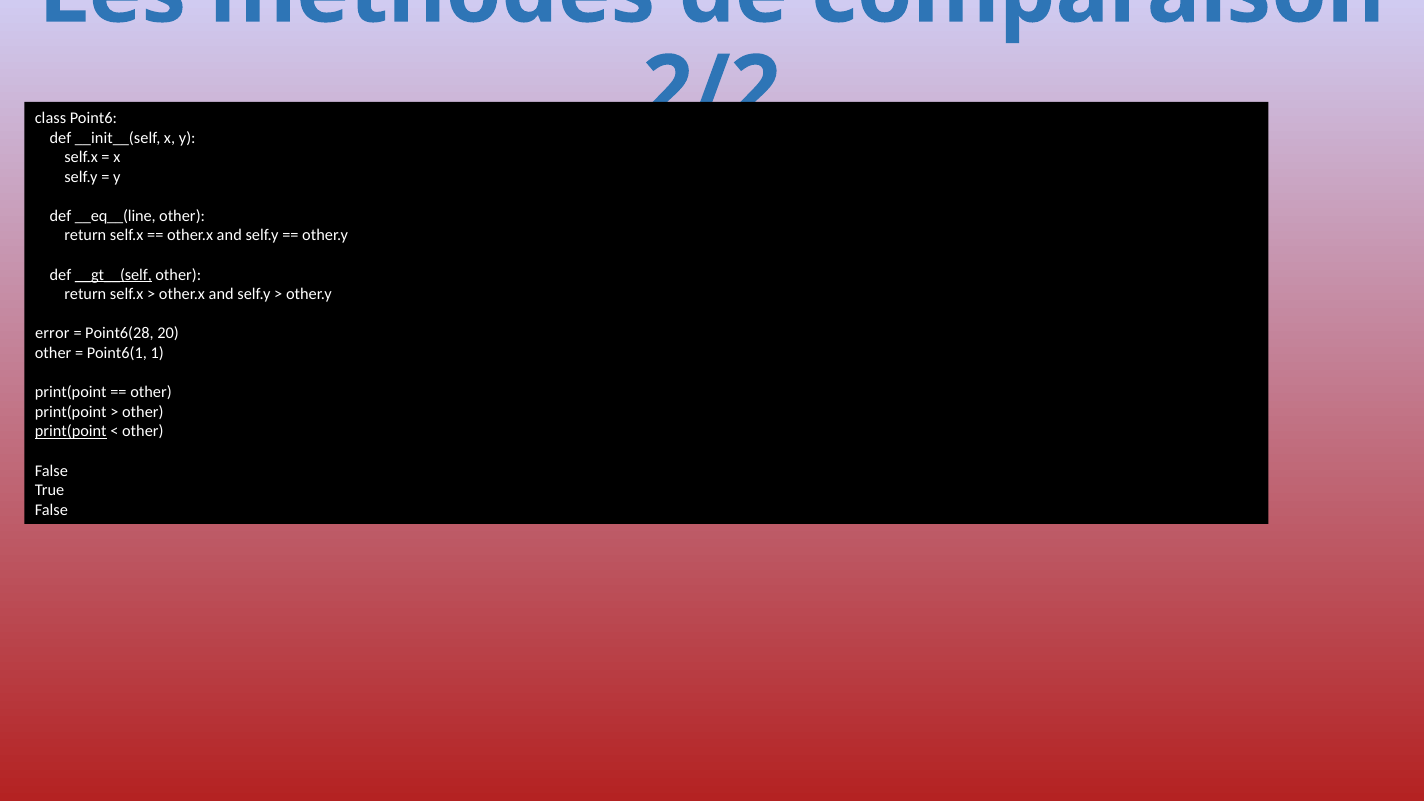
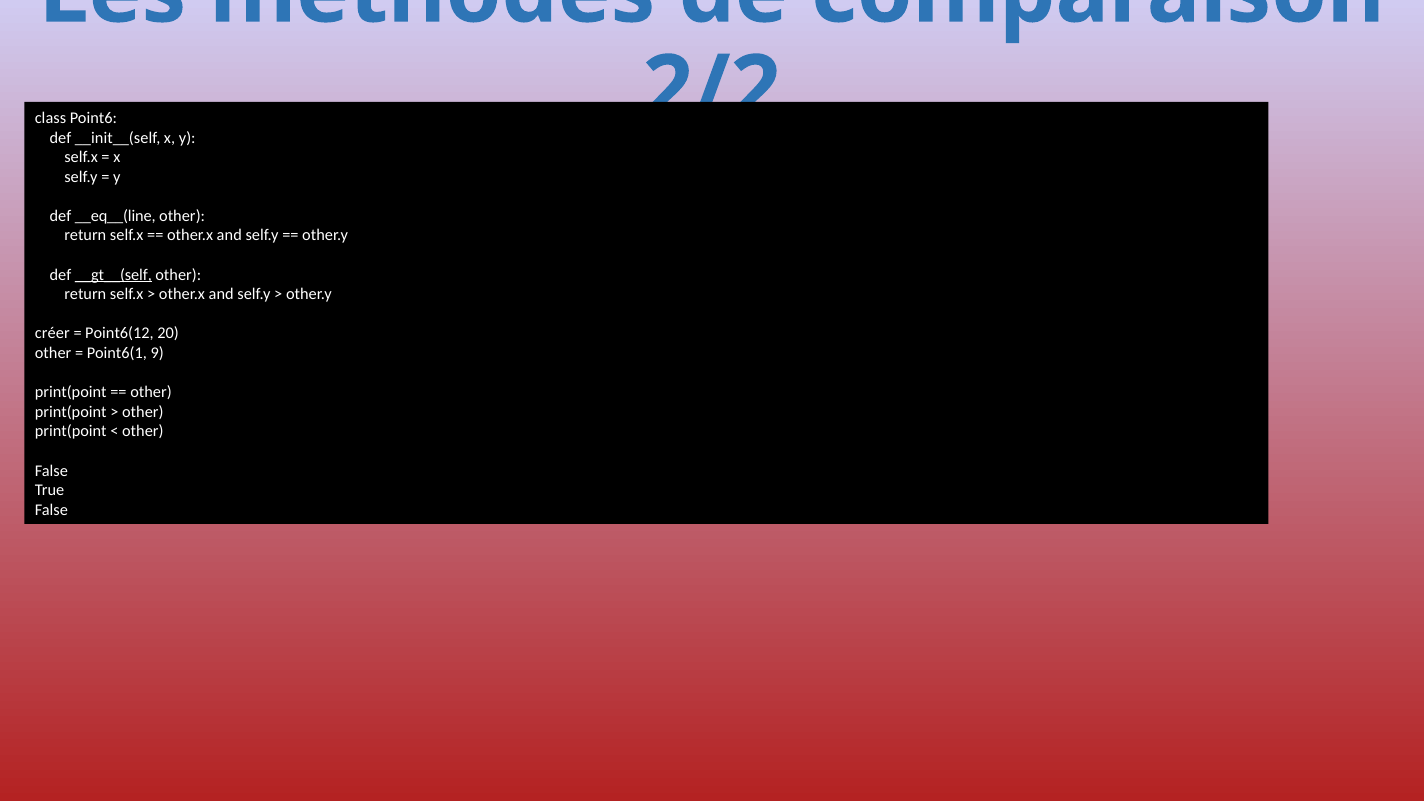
error: error -> créer (52, 334)
Point6(28: Point6(28 -> Point6(12 (119, 334)
1: 1 -> 9 (157, 353)
print(point underline: present -> none (71, 432)
